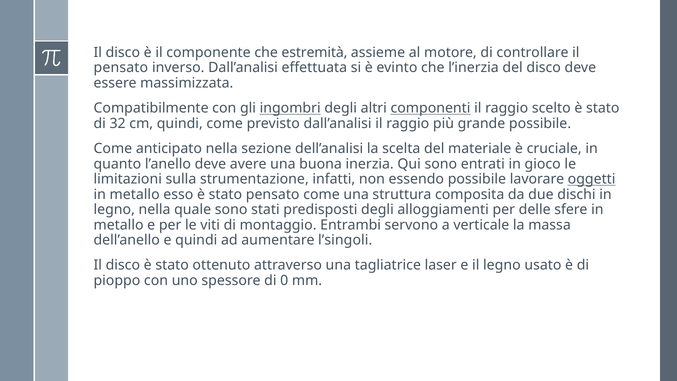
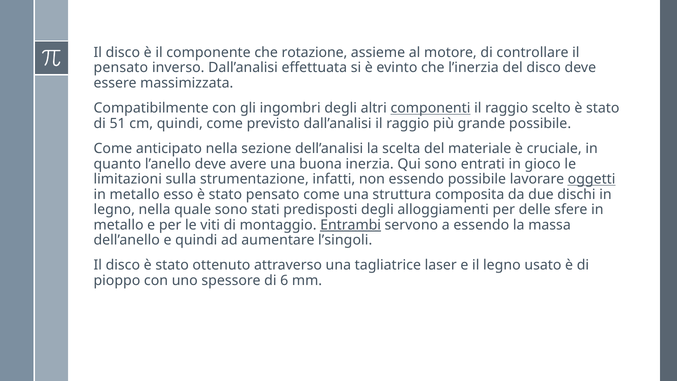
estremità: estremità -> rotazione (314, 53)
ingombri underline: present -> none (290, 108)
32: 32 -> 51 (118, 123)
Entrambi underline: none -> present (351, 225)
a verticale: verticale -> essendo (481, 225)
0: 0 -> 6 (284, 281)
